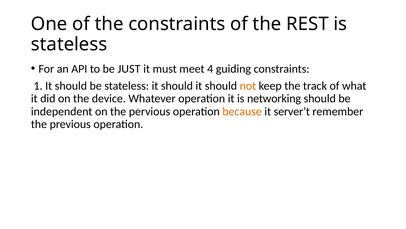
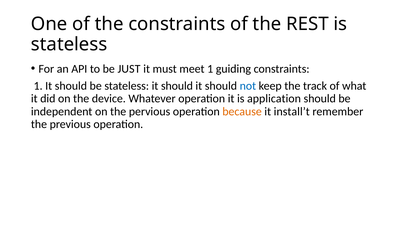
meet 4: 4 -> 1 (210, 69)
not colour: orange -> blue (248, 86)
networking: networking -> application (274, 98)
server’t: server’t -> install’t (292, 111)
